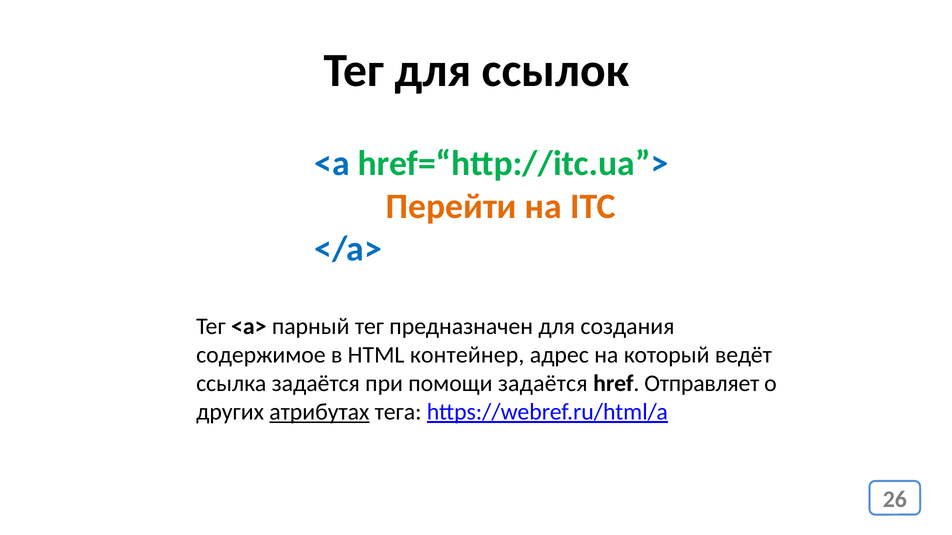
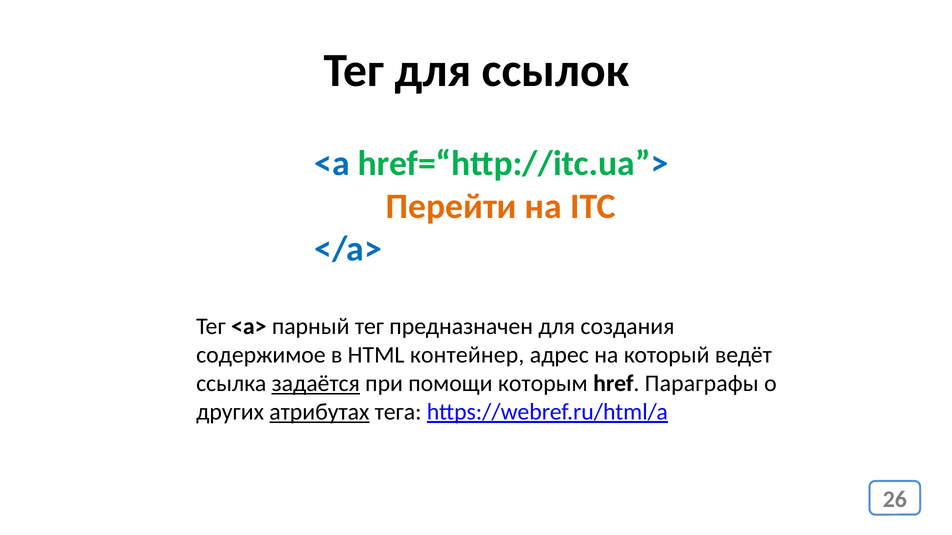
задаётся underline: none -> present (316, 384)
помощи задаётся: задаётся -> которым (543, 384)
Отправляет: Отправляет -> Параграфы (702, 384)
